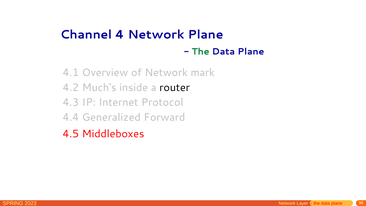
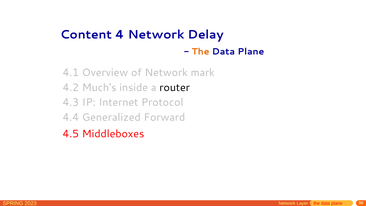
Channel: Channel -> Content (86, 35)
Network Plane: Plane -> Delay (206, 35)
The colour: green -> orange (200, 51)
